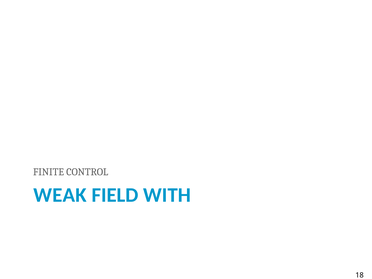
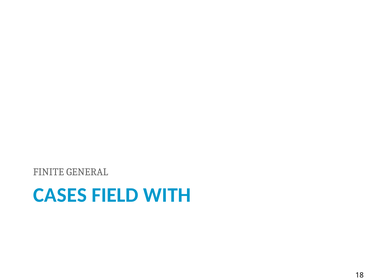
CONTROL: CONTROL -> GENERAL (87, 172)
WEAK: WEAK -> CASES (60, 195)
